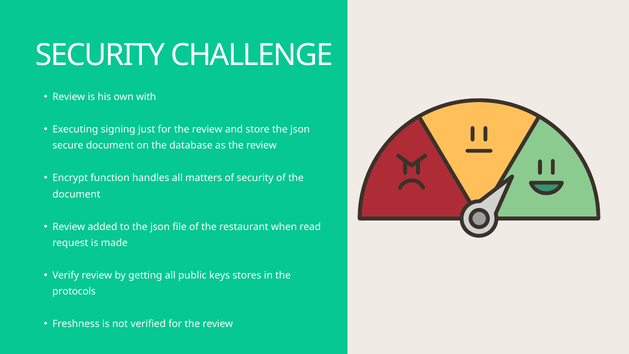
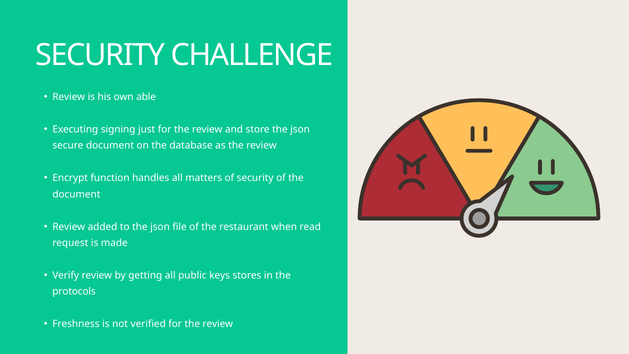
with: with -> able (146, 97)
